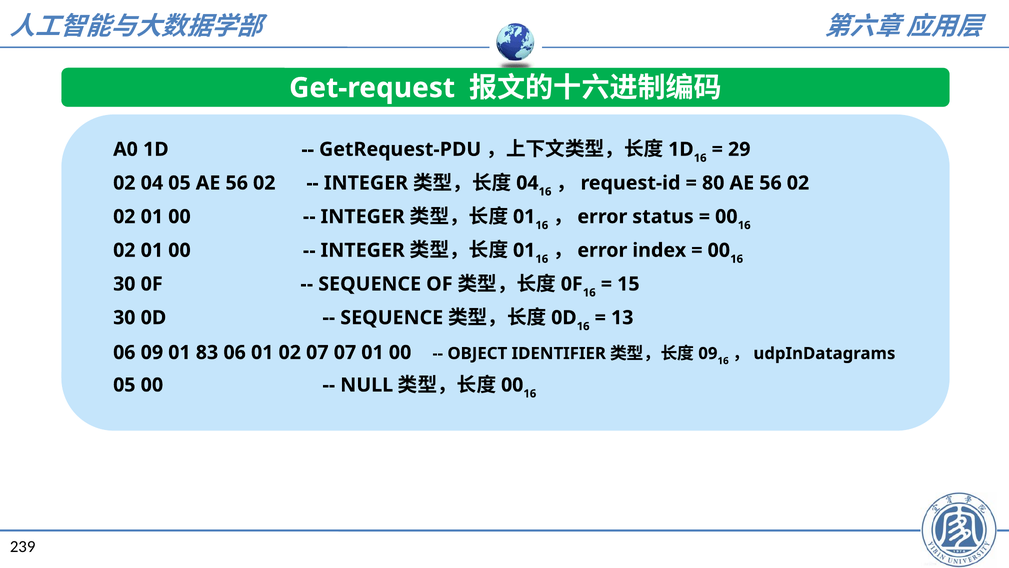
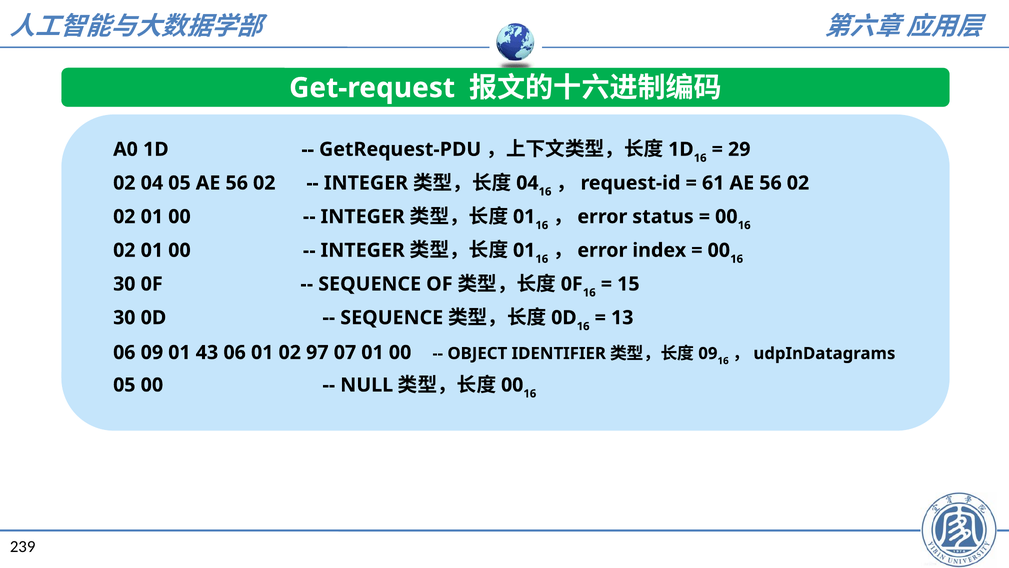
80: 80 -> 61 (713, 183)
83: 83 -> 43 (207, 352)
02 07: 07 -> 97 (317, 352)
